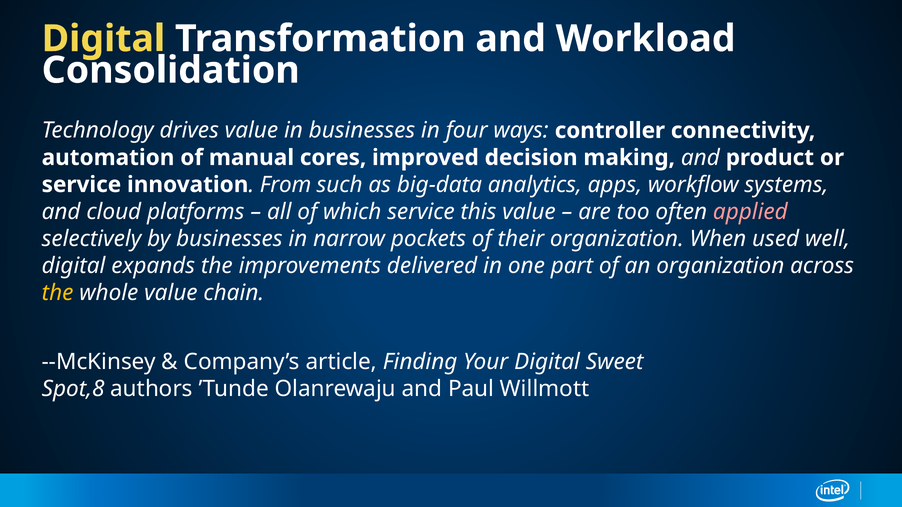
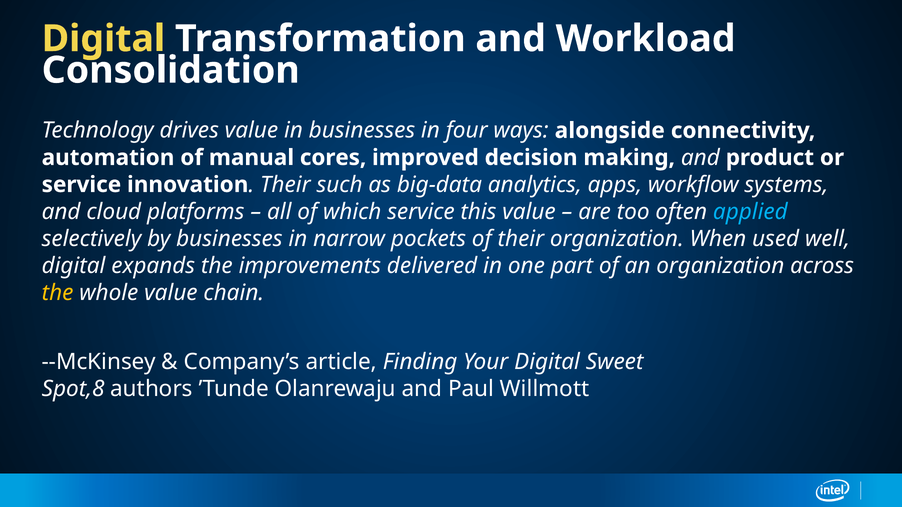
controller: controller -> alongside (610, 131)
From: From -> Their (285, 185)
applied colour: pink -> light blue (750, 212)
